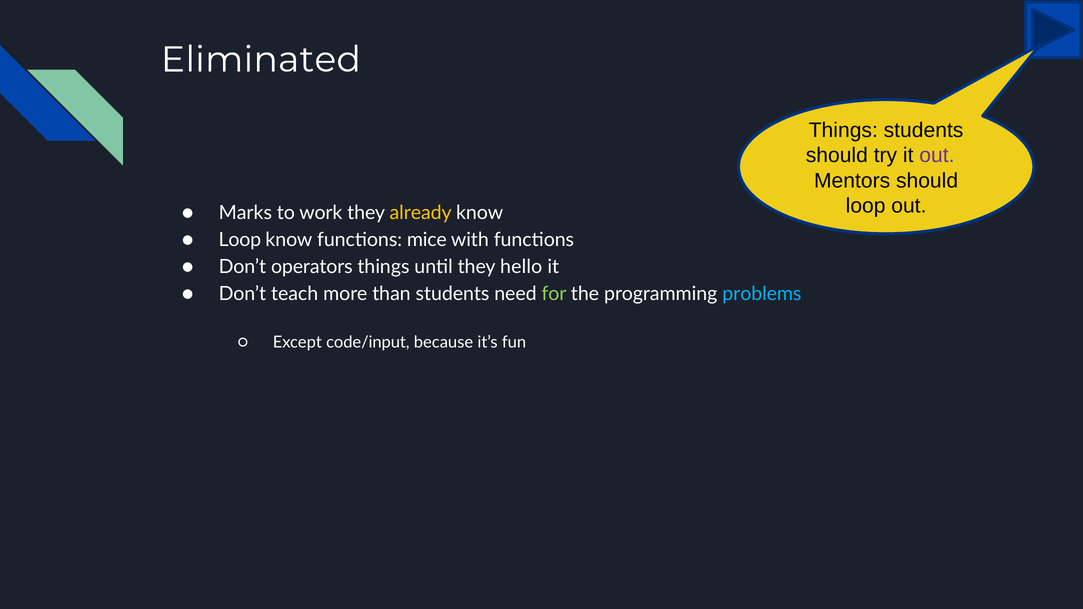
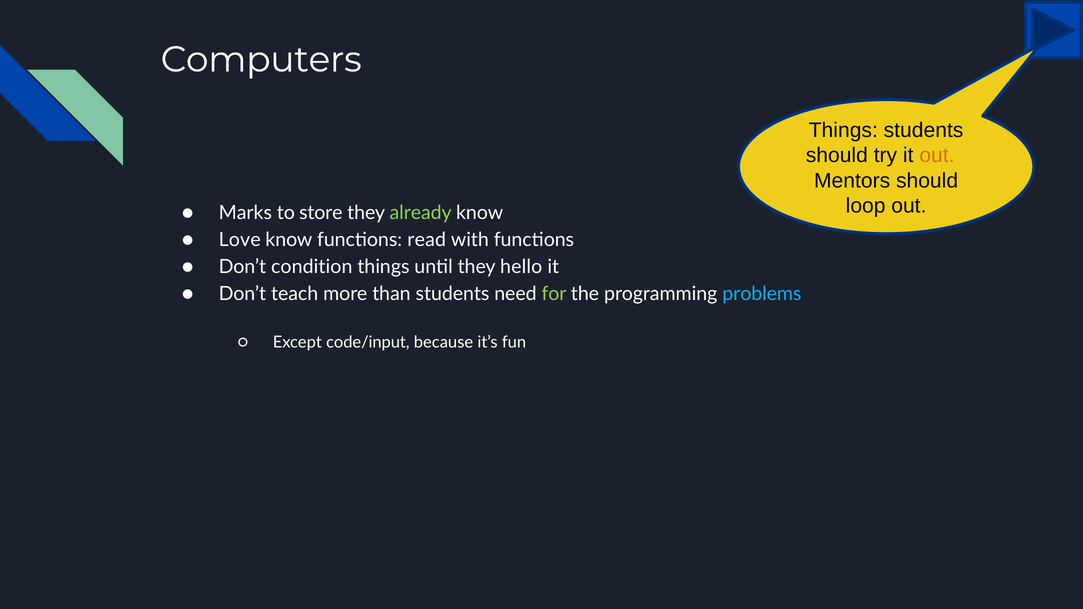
Eliminated: Eliminated -> Computers (261, 60)
out colour: purple -> orange (937, 156)
work: work -> store (321, 213)
already colour: yellow -> light green (421, 213)
Loop: Loop -> Love (240, 240)
mice: mice -> read (427, 240)
operators: operators -> condition (312, 267)
